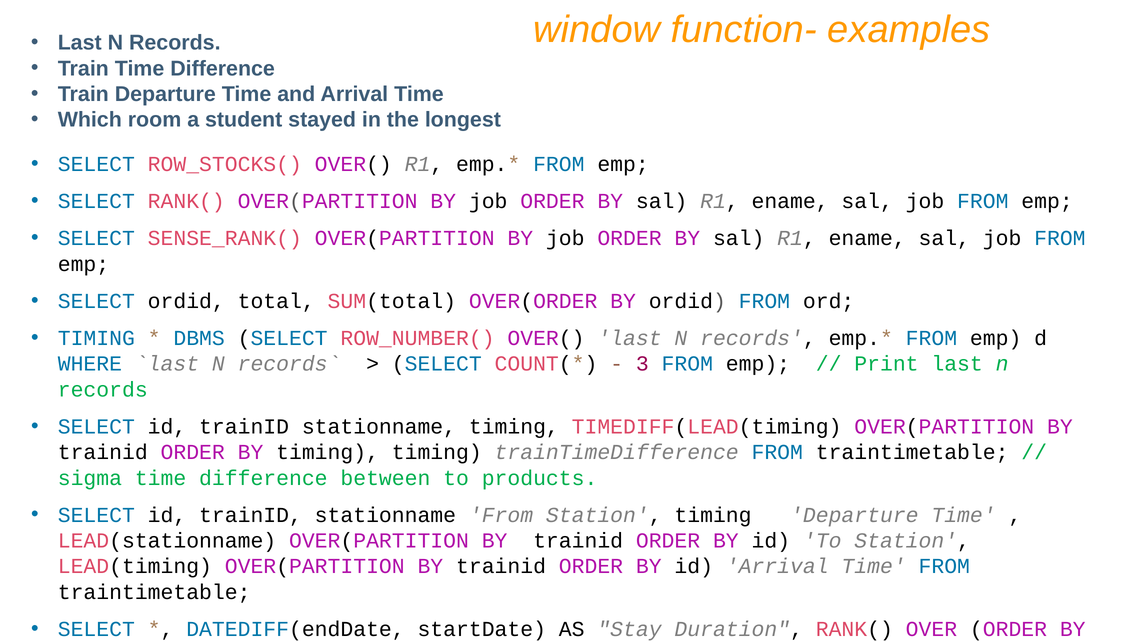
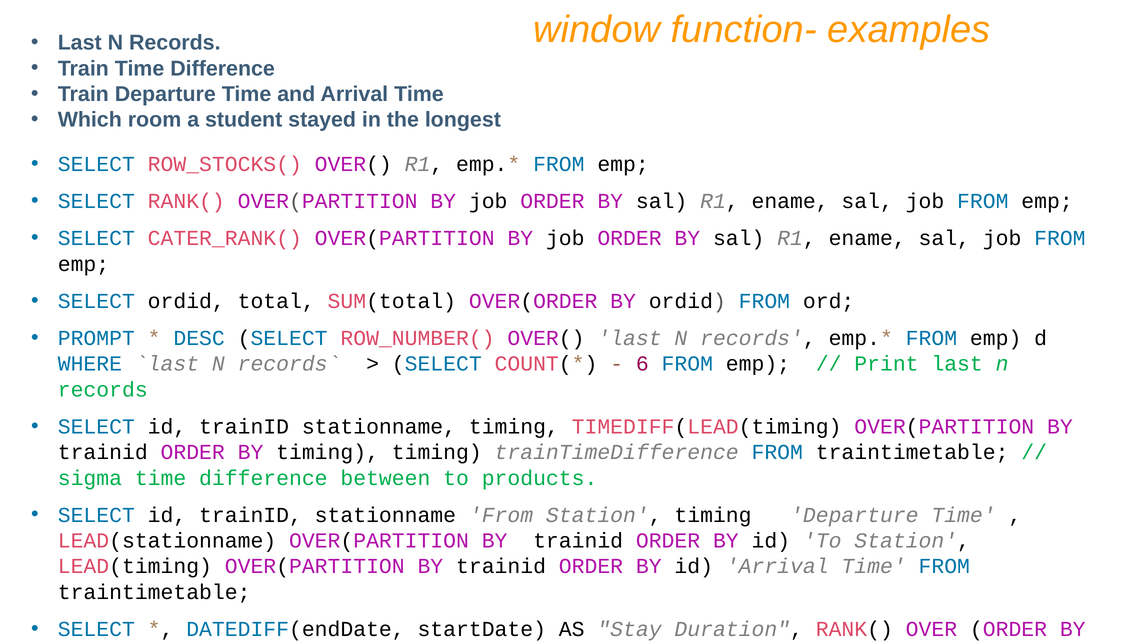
SENSE_RANK(: SENSE_RANK( -> CATER_RANK( (225, 239)
TIMING: TIMING -> PROMPT (96, 338)
DBMS: DBMS -> DESC (199, 338)
3: 3 -> 6 (642, 364)
